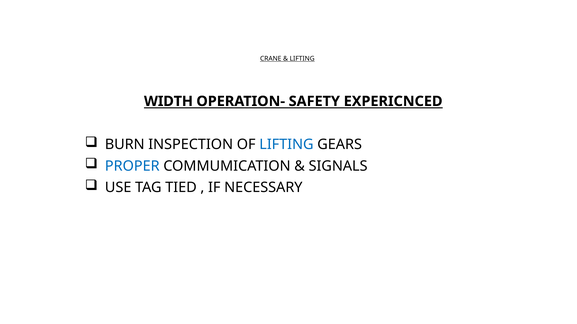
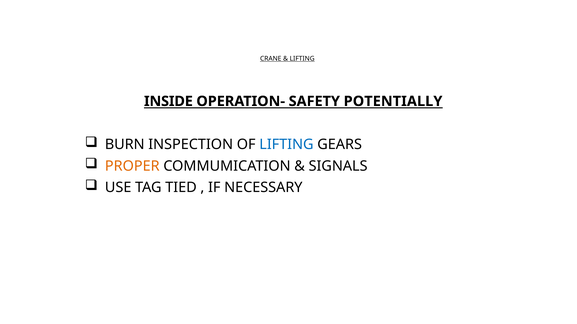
WIDTH: WIDTH -> INSIDE (168, 101)
EXPERICNCED: EXPERICNCED -> POTENTIALLY (393, 101)
PROPER colour: blue -> orange (132, 166)
